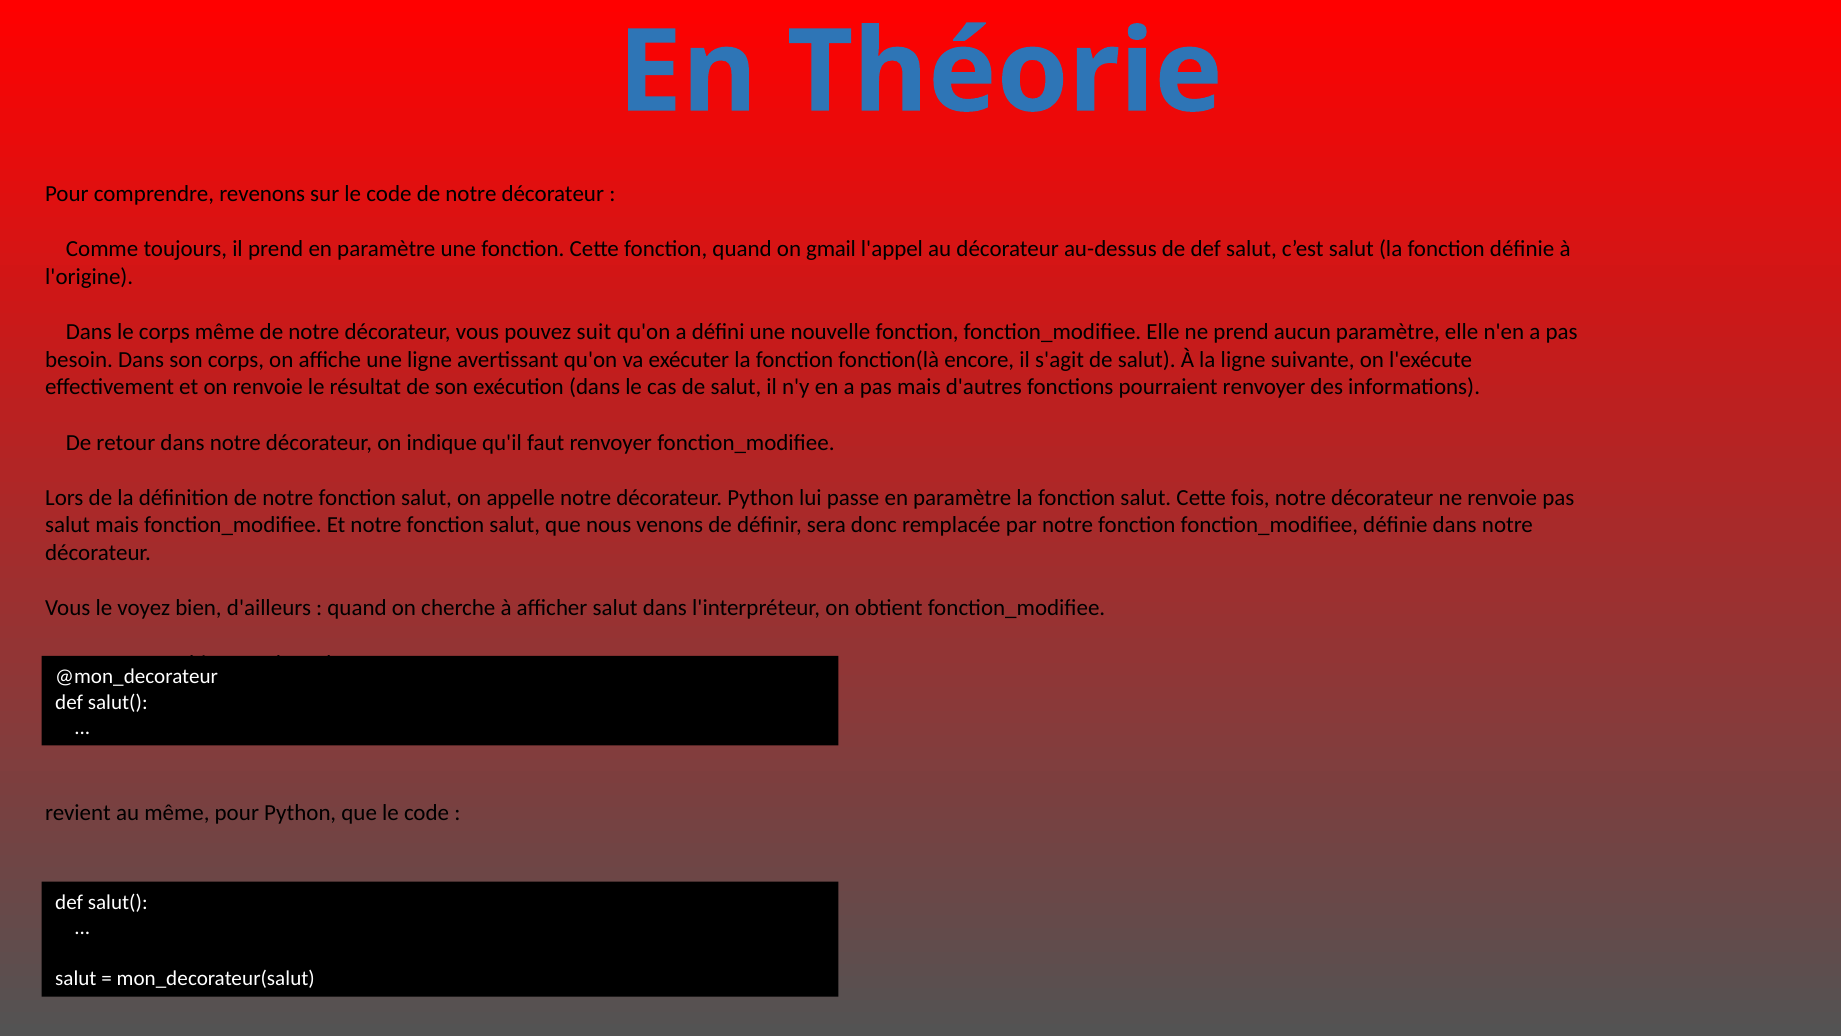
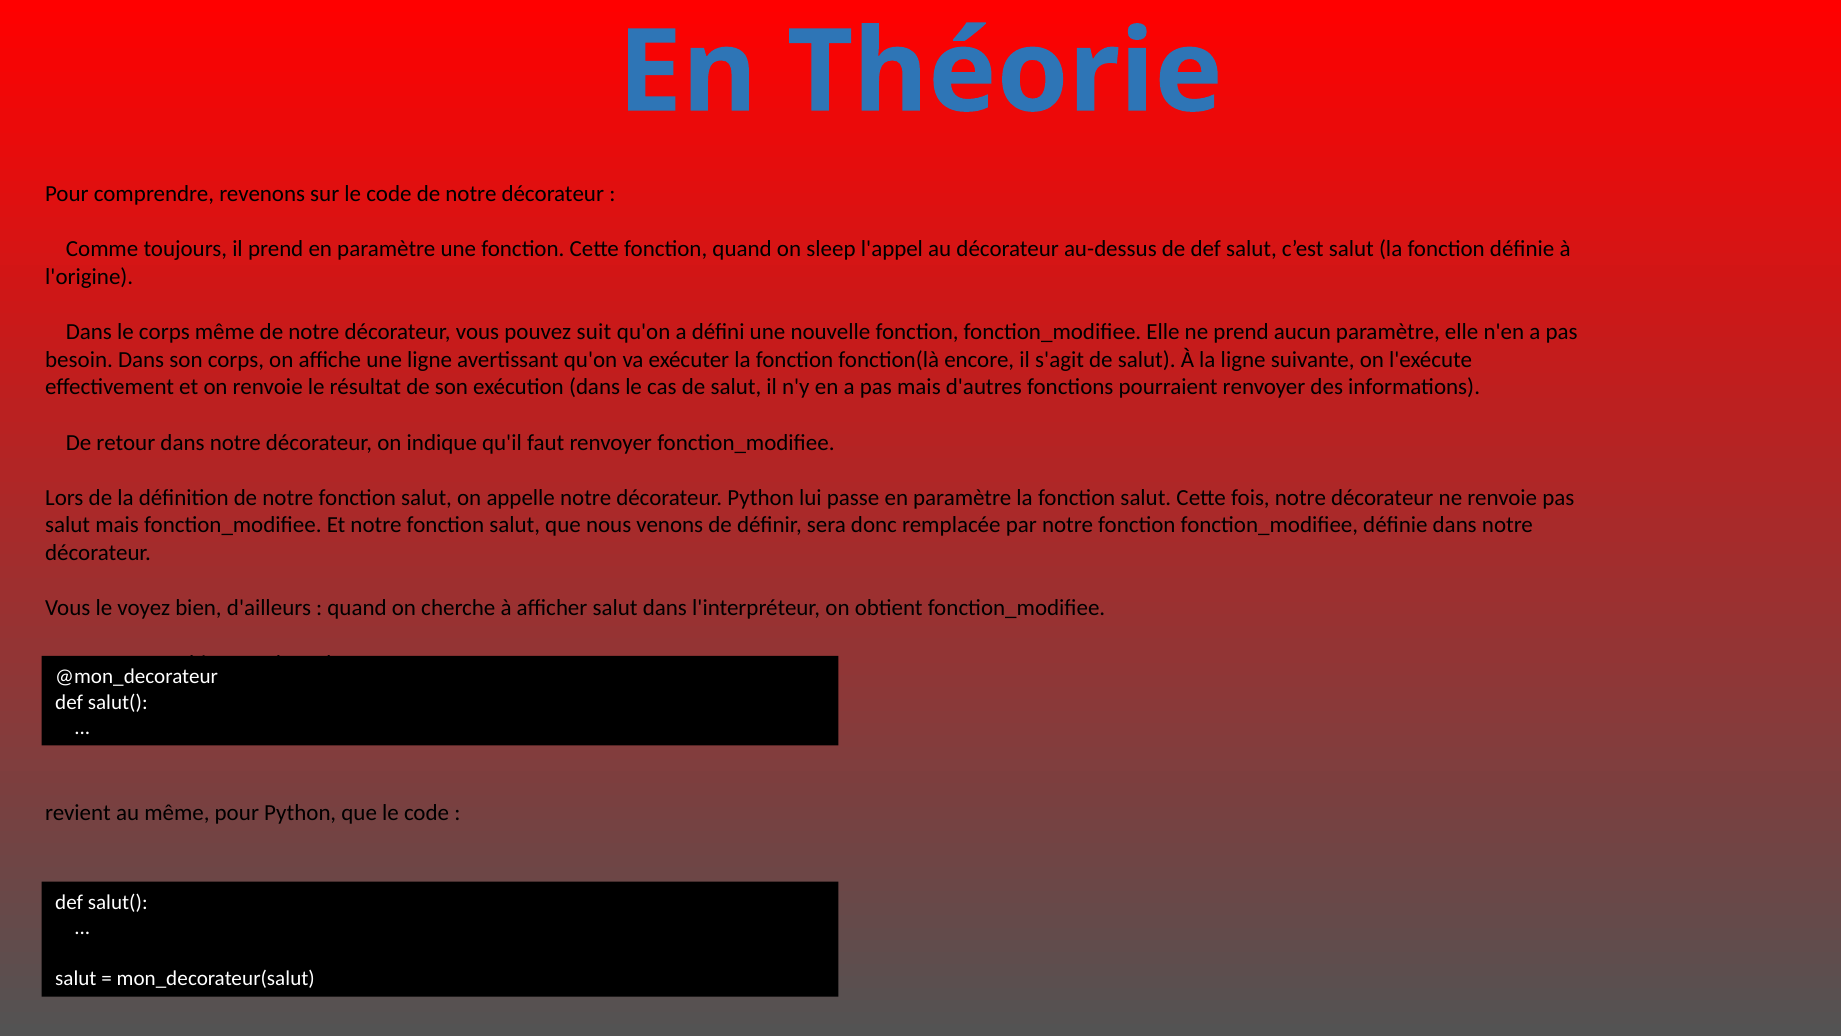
gmail: gmail -> sleep (831, 249)
